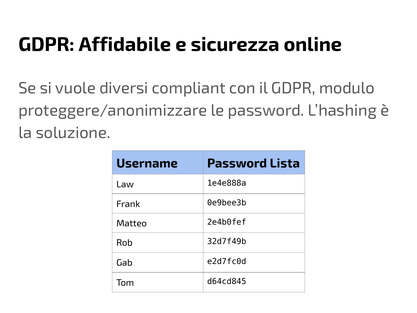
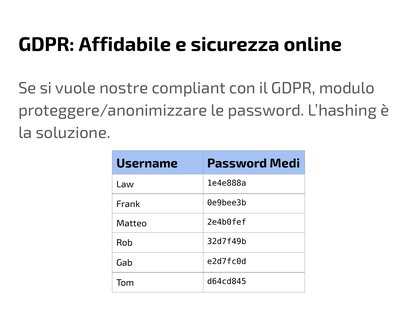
diversi: diversi -> nostre (124, 88)
Lista: Lista -> Medi (285, 163)
